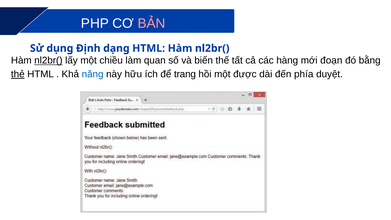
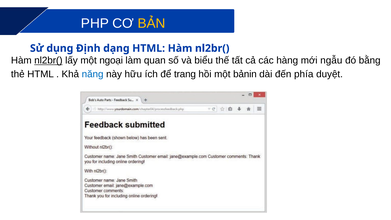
BẢN colour: pink -> yellow (152, 23)
chiều: chiều -> ngoại (111, 60)
biến: biến -> biểu (204, 60)
đoạn: đoạn -> ngẫu (331, 60)
thẻ underline: present -> none (18, 74)
được: được -> bảnin (245, 74)
